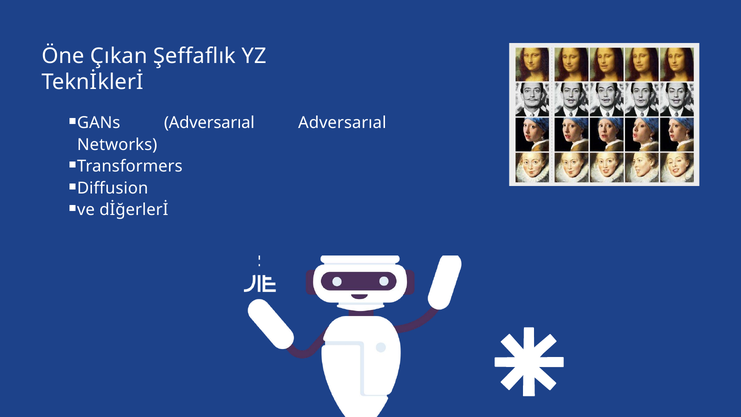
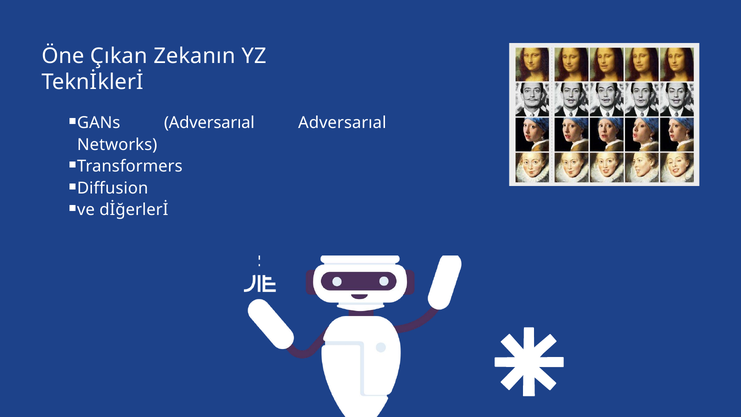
Şeffaflık: Şeffaflık -> Zekanın (195, 56)
